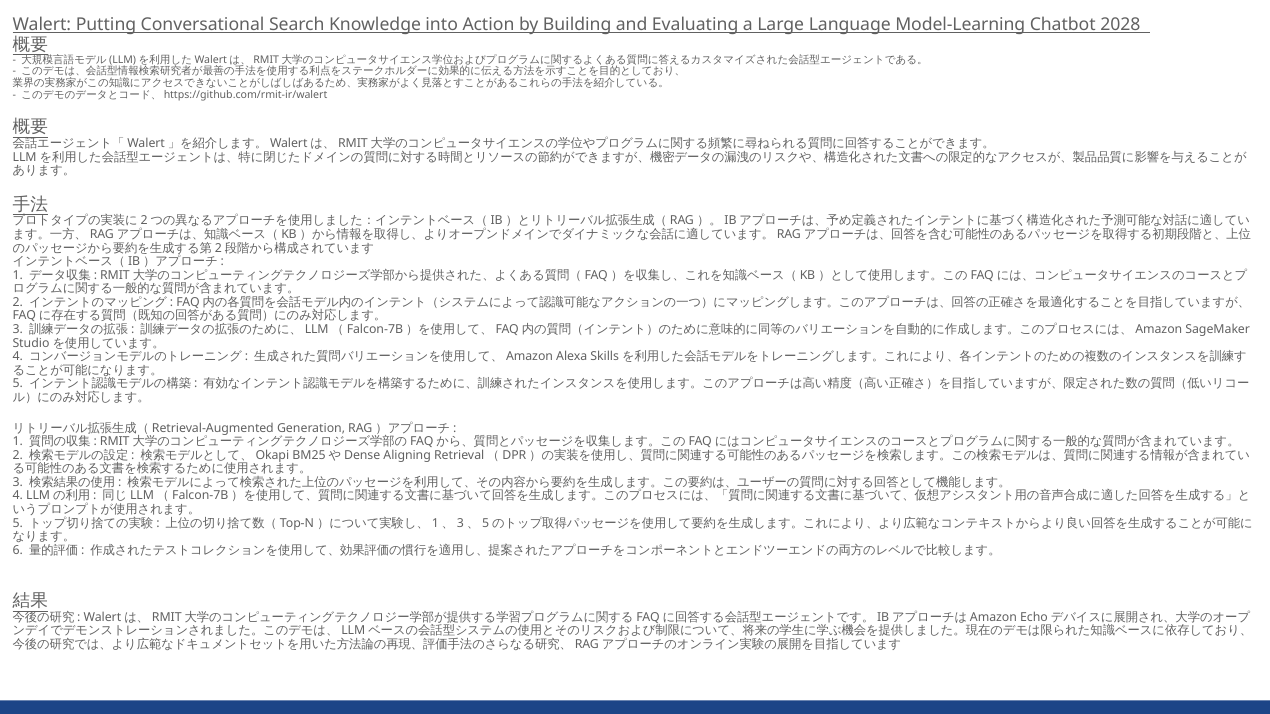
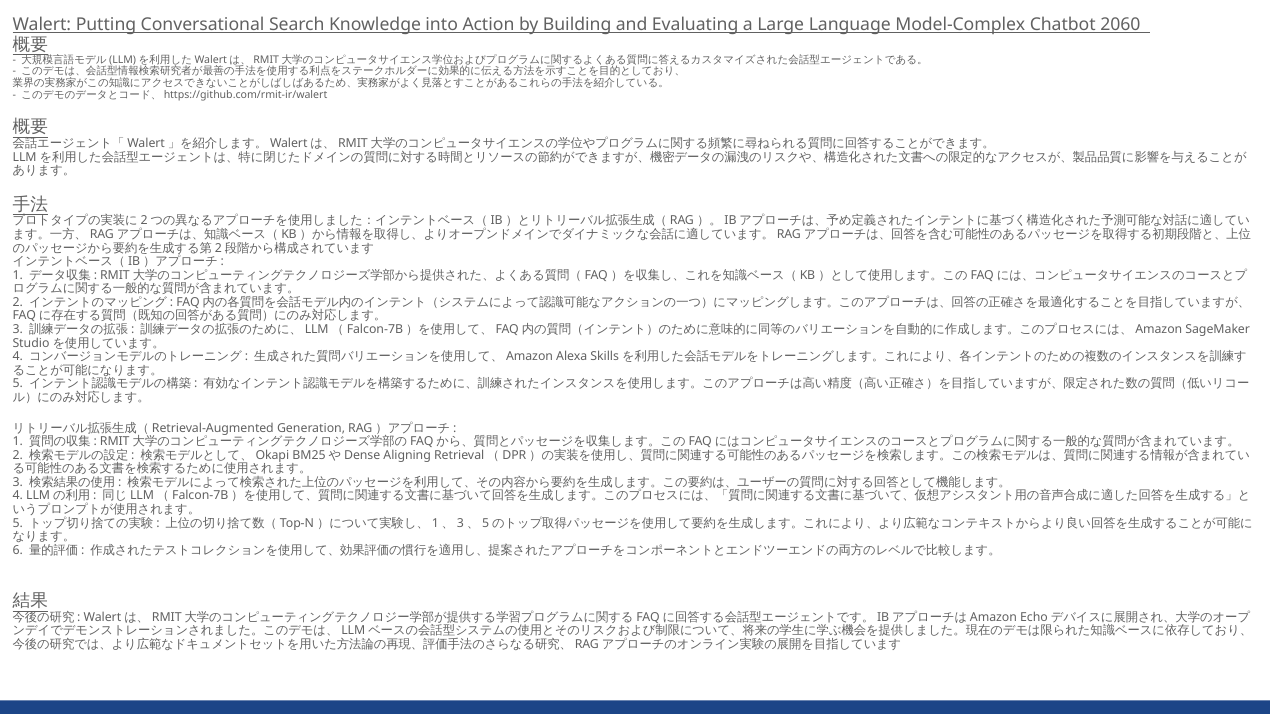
Model-Learning: Model-Learning -> Model-Complex (960, 24)
2028: 2028 -> 2060 (1120, 24)
